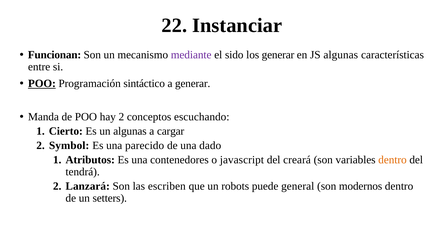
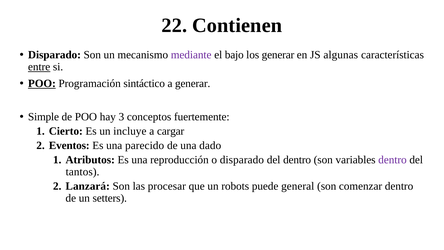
Instanciar: Instanciar -> Contienen (237, 25)
Funcionan: Funcionan -> Disparado (54, 55)
sido: sido -> bajo (234, 55)
entre underline: none -> present (39, 67)
Manda: Manda -> Simple (44, 117)
hay 2: 2 -> 3 (121, 117)
escuchando: escuchando -> fuertemente (202, 117)
un algunas: algunas -> incluye (130, 131)
Symbol: Symbol -> Eventos (69, 145)
contenedores: contenedores -> reproducción (179, 160)
o javascript: javascript -> disparado (242, 160)
del creará: creará -> dentro (297, 160)
dentro colour: orange -> purple (393, 160)
tendrá: tendrá -> tantos (83, 172)
escriben: escriben -> procesar (167, 186)
modernos: modernos -> comenzar (361, 186)
